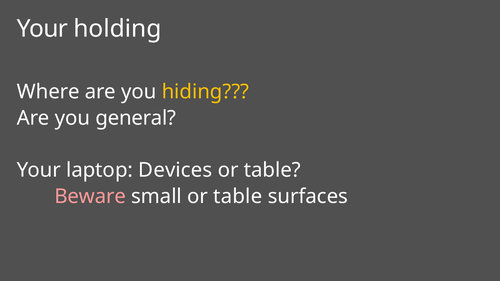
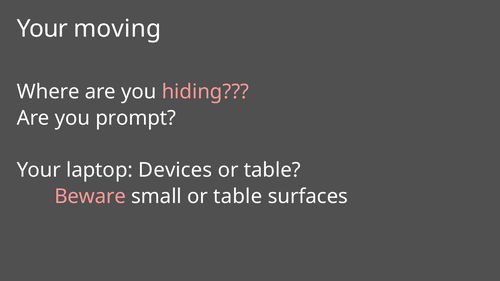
holding: holding -> moving (117, 29)
hiding colour: yellow -> pink (205, 92)
general: general -> prompt (136, 118)
